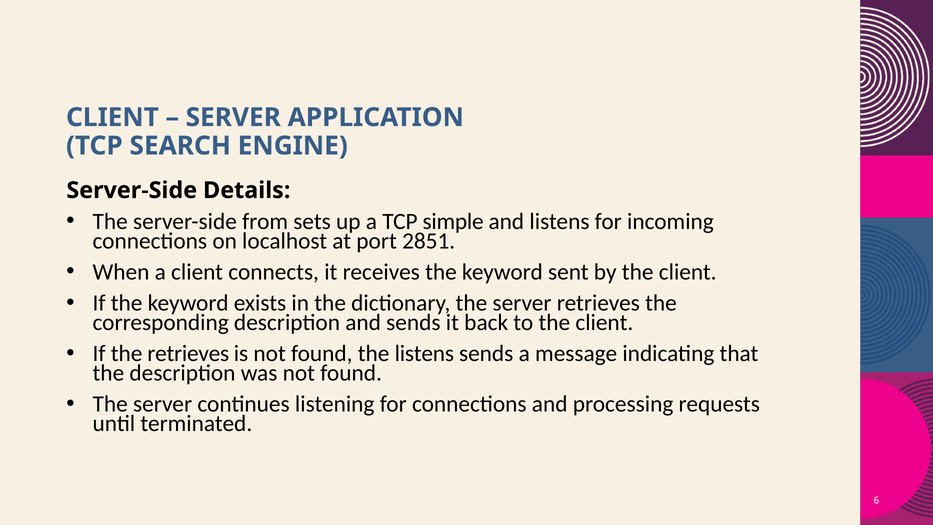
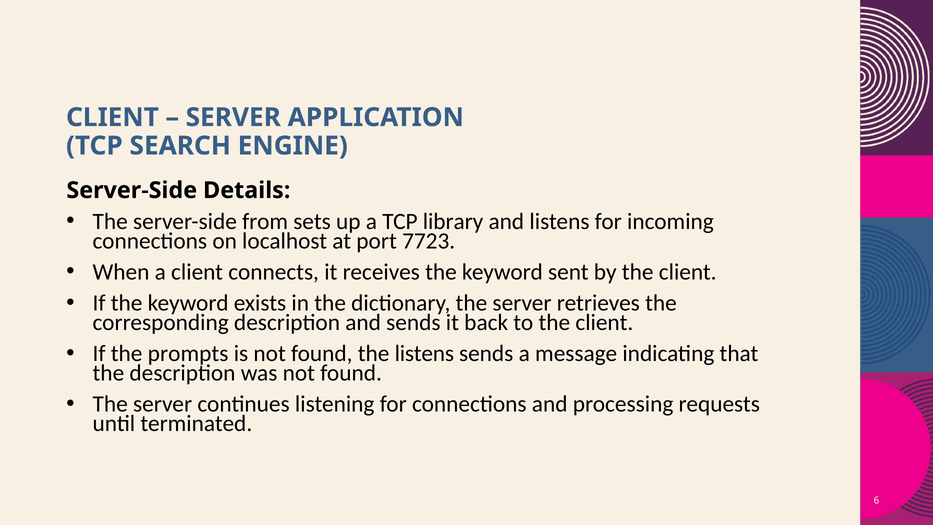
simple: simple -> library (453, 221)
2851: 2851 -> 7723 (429, 241)
the retrieves: retrieves -> prompts (188, 354)
